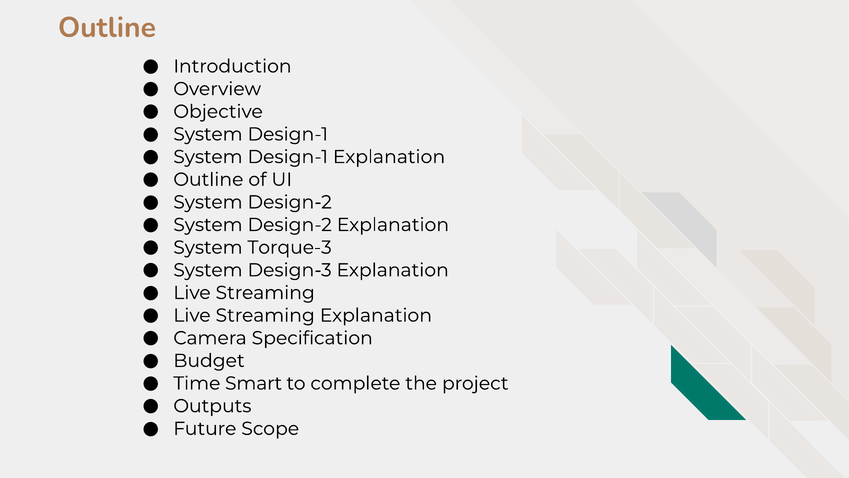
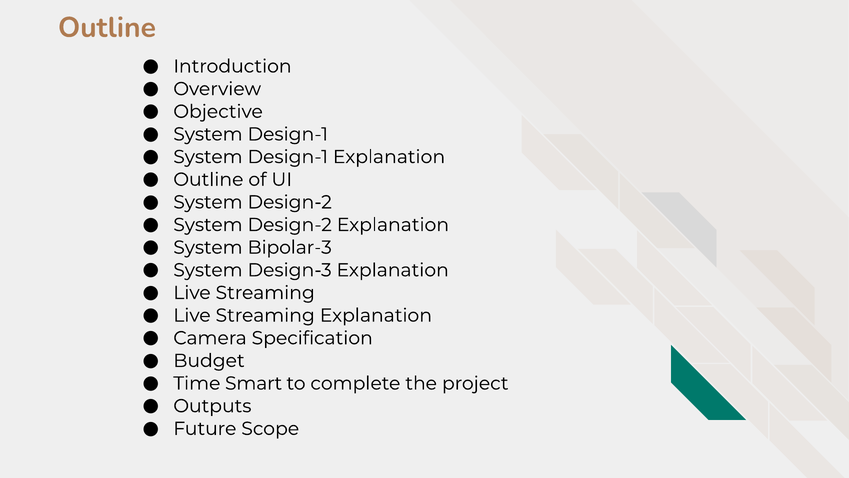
Torque-3: Torque-3 -> Bipolar-3 (290, 247)
